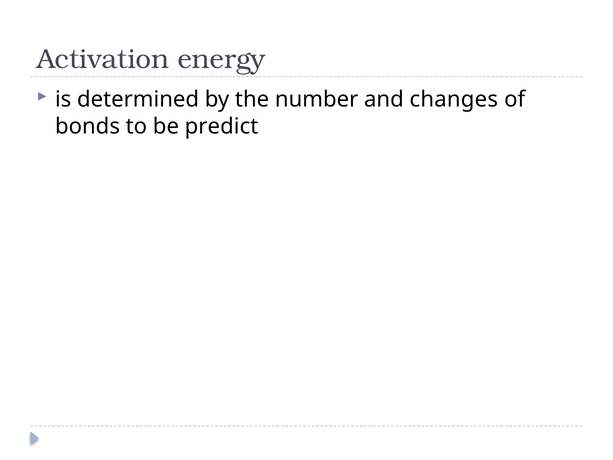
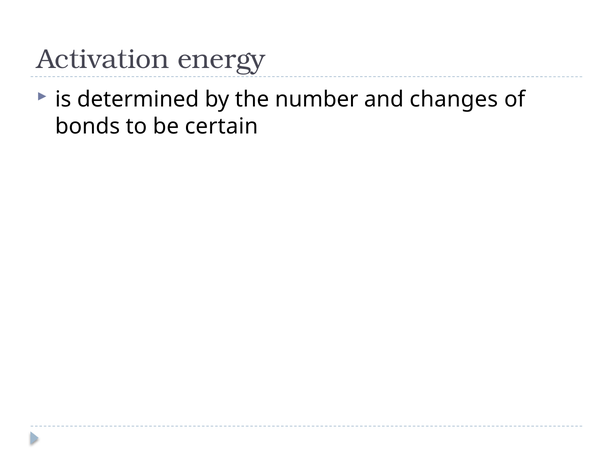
predict: predict -> certain (221, 126)
